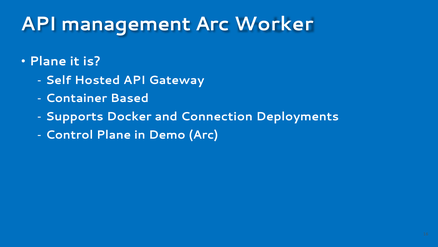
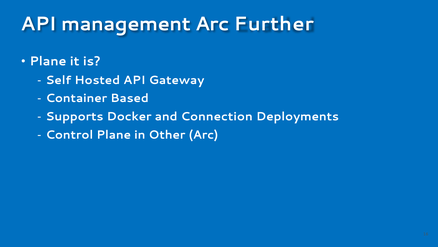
Worker: Worker -> Further (274, 24)
Demo: Demo -> Other (167, 134)
